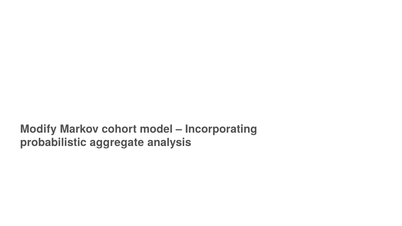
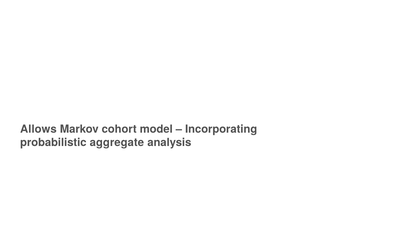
Modify: Modify -> Allows (38, 129)
